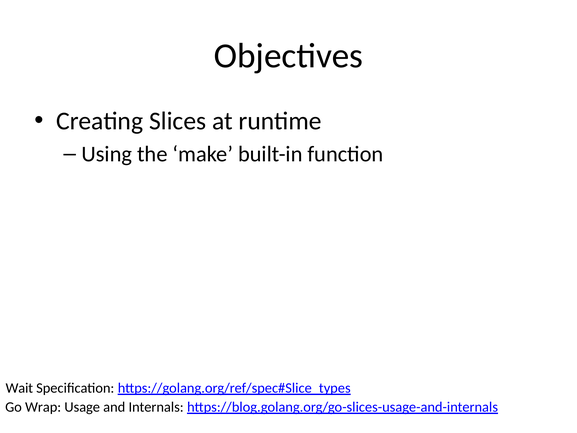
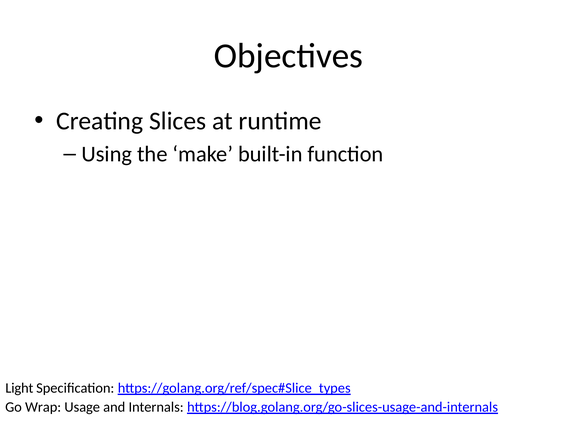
Wait: Wait -> Light (19, 388)
